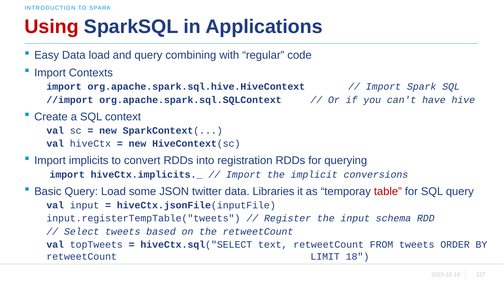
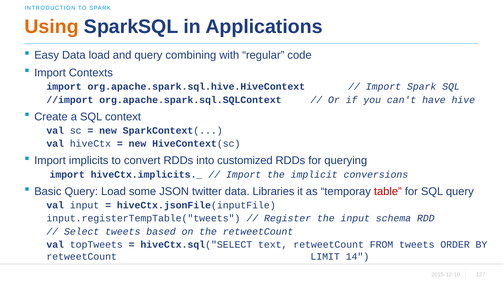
Using colour: red -> orange (52, 27)
registration: registration -> customized (245, 161)
18: 18 -> 14 (357, 256)
